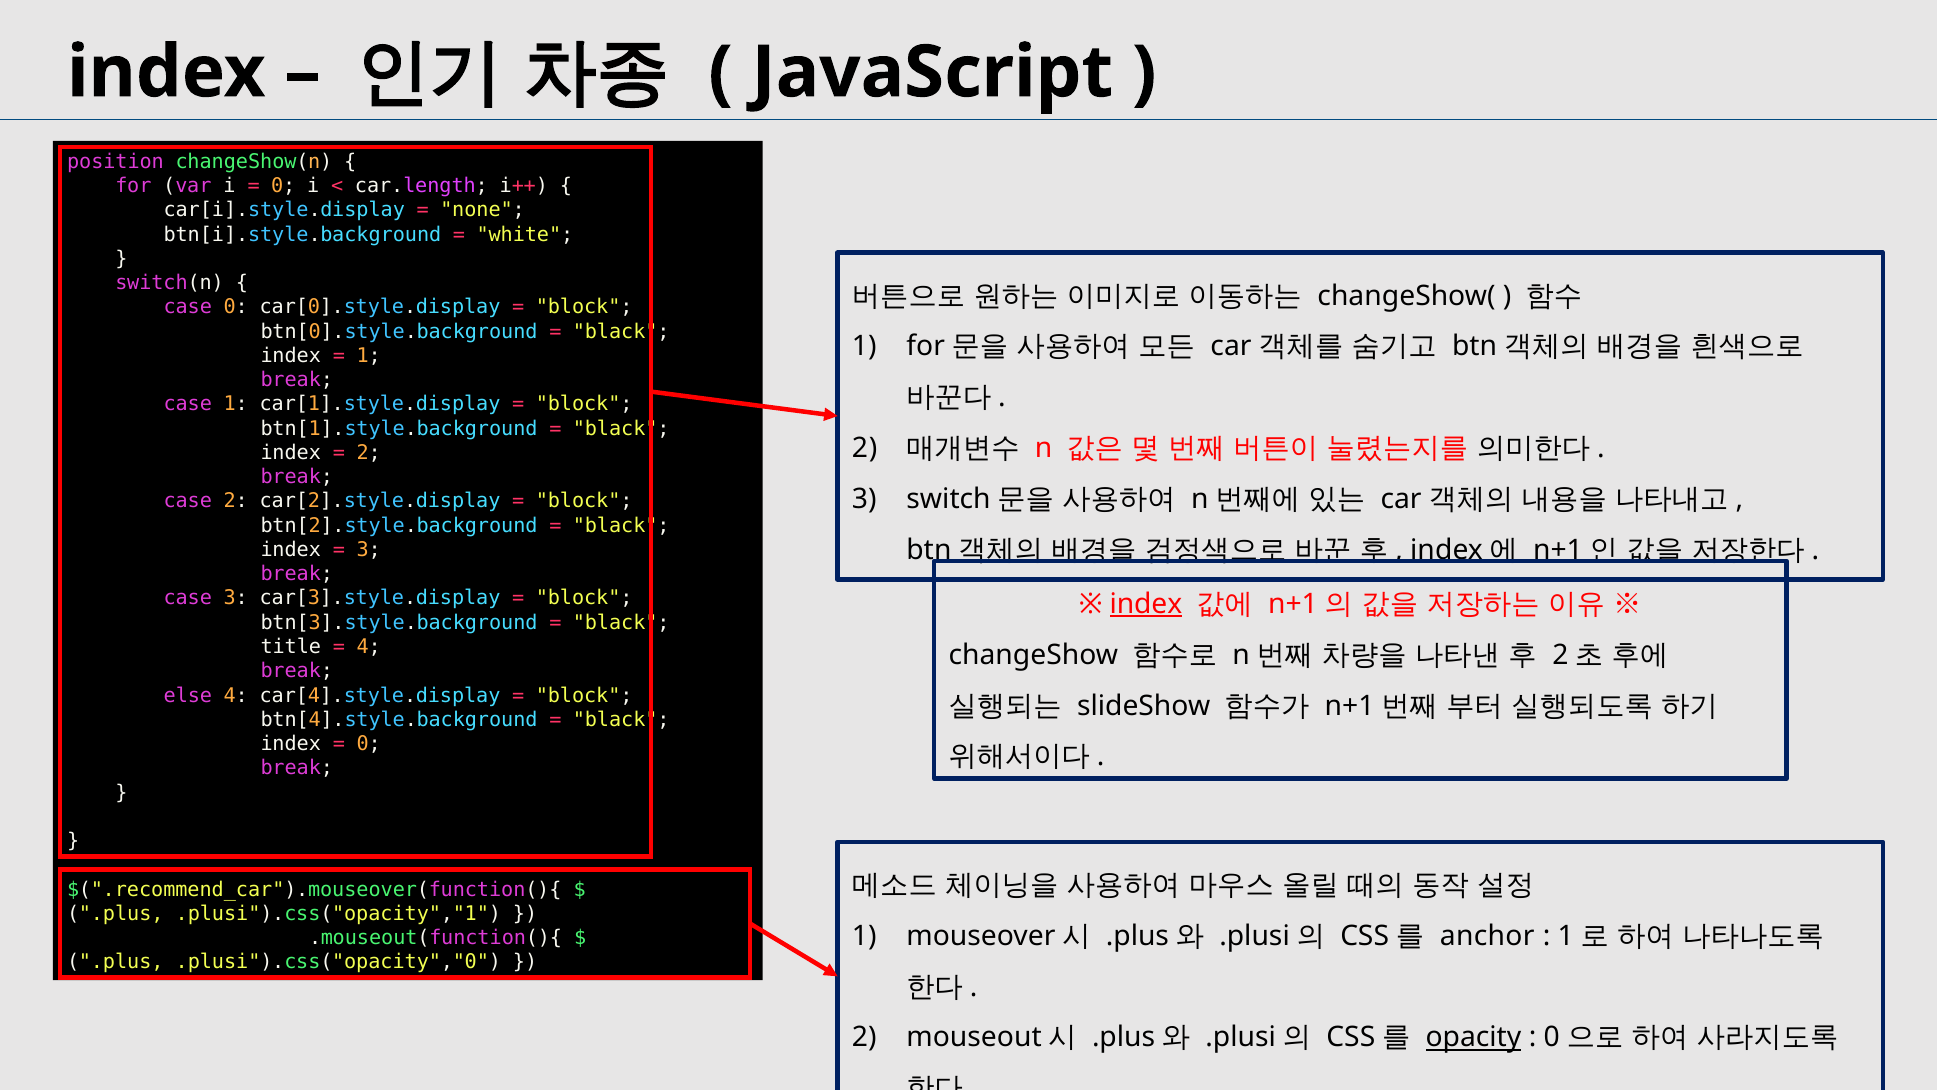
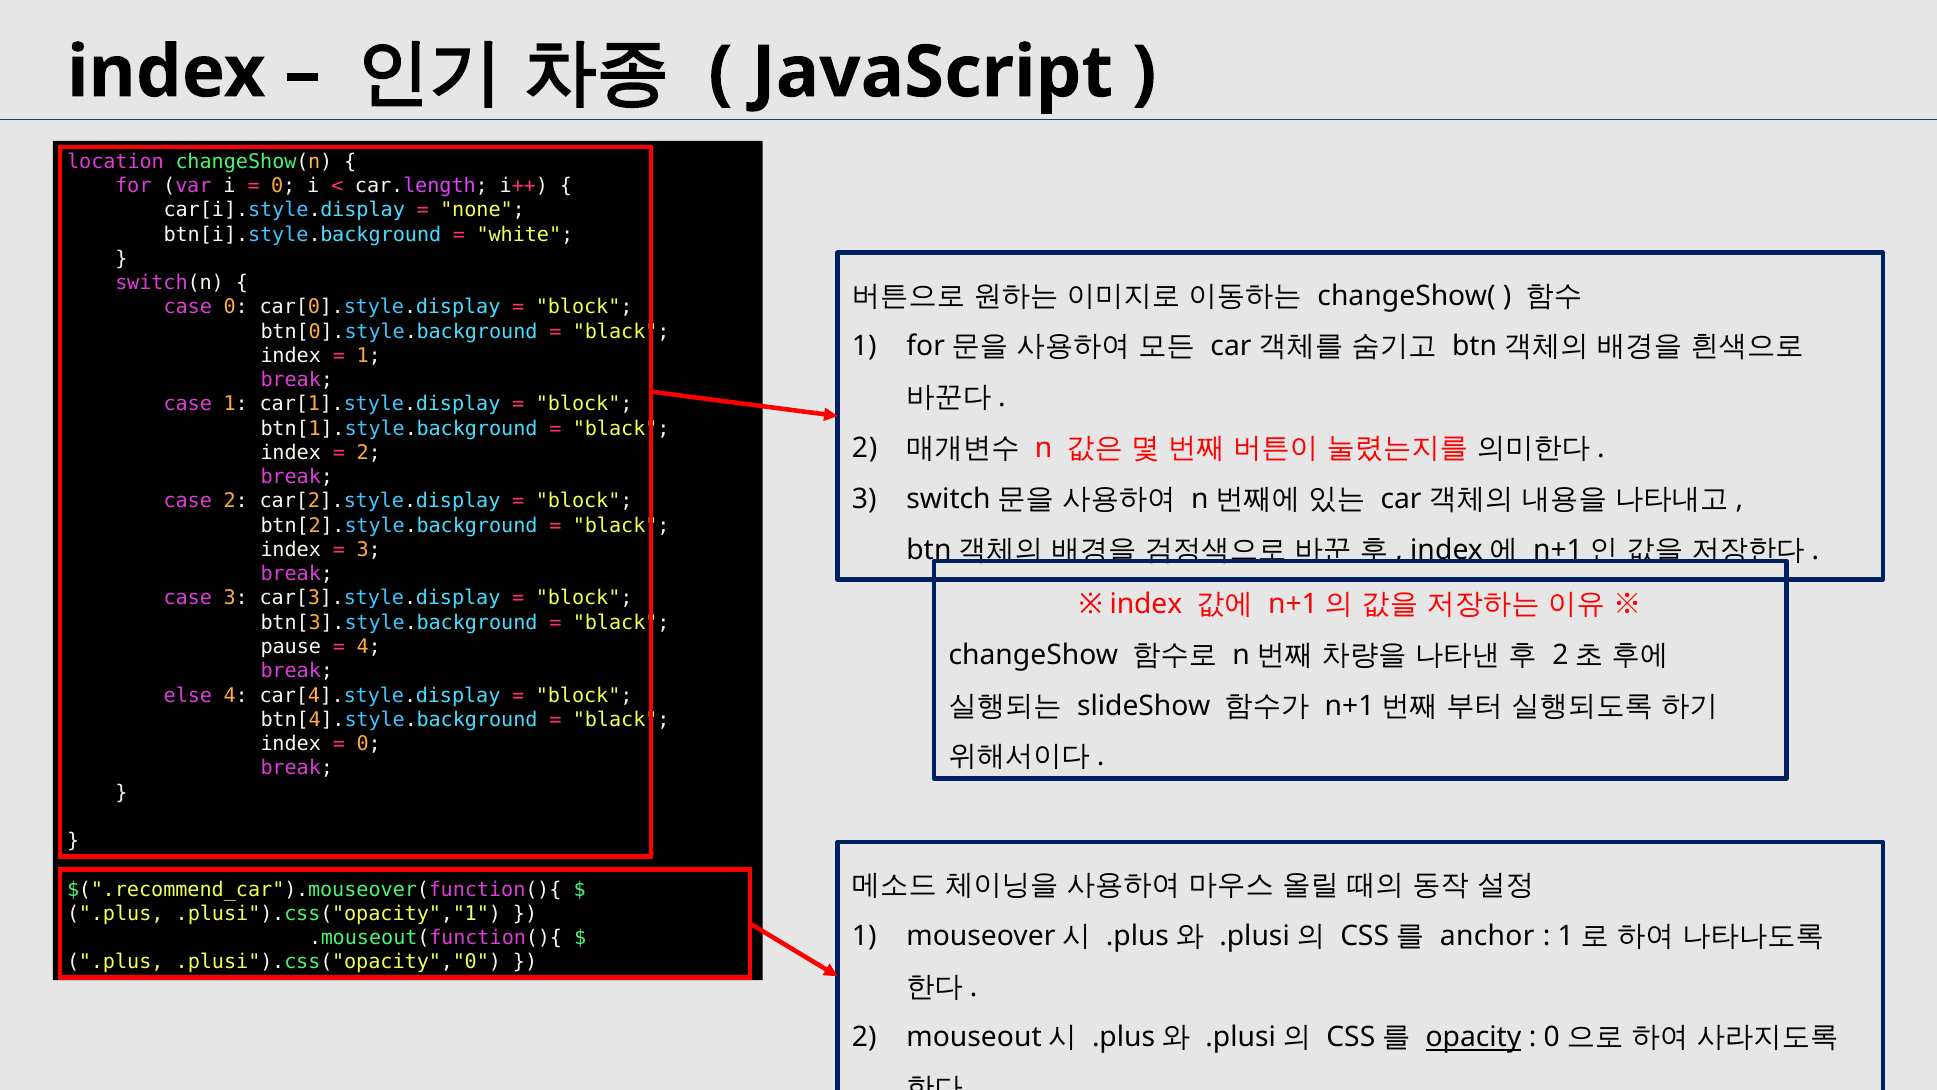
position: position -> location (116, 162)
index underline: present -> none (1146, 604)
title: title -> pause (291, 647)
